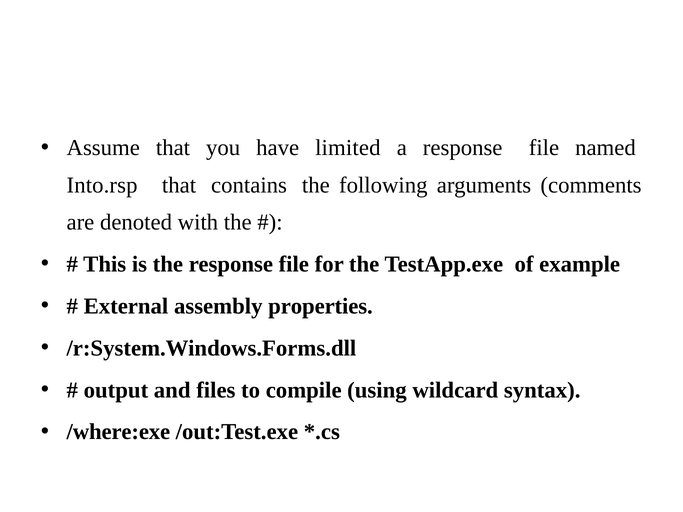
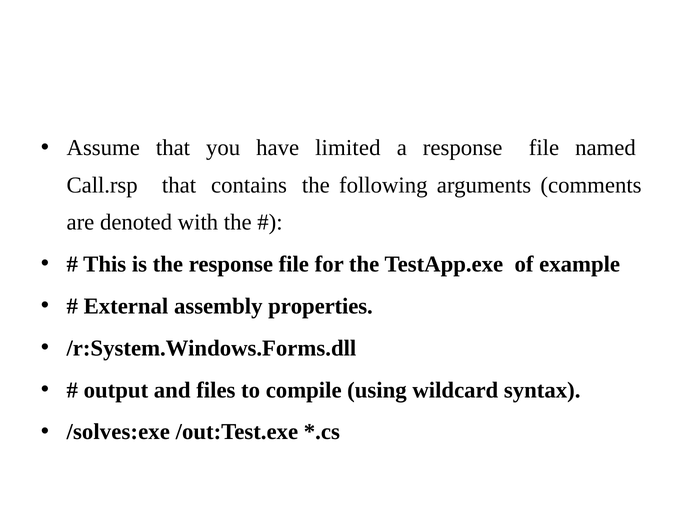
Into.rsp: Into.rsp -> Call.rsp (102, 185)
/where:exe: /where:exe -> /solves:exe (118, 432)
